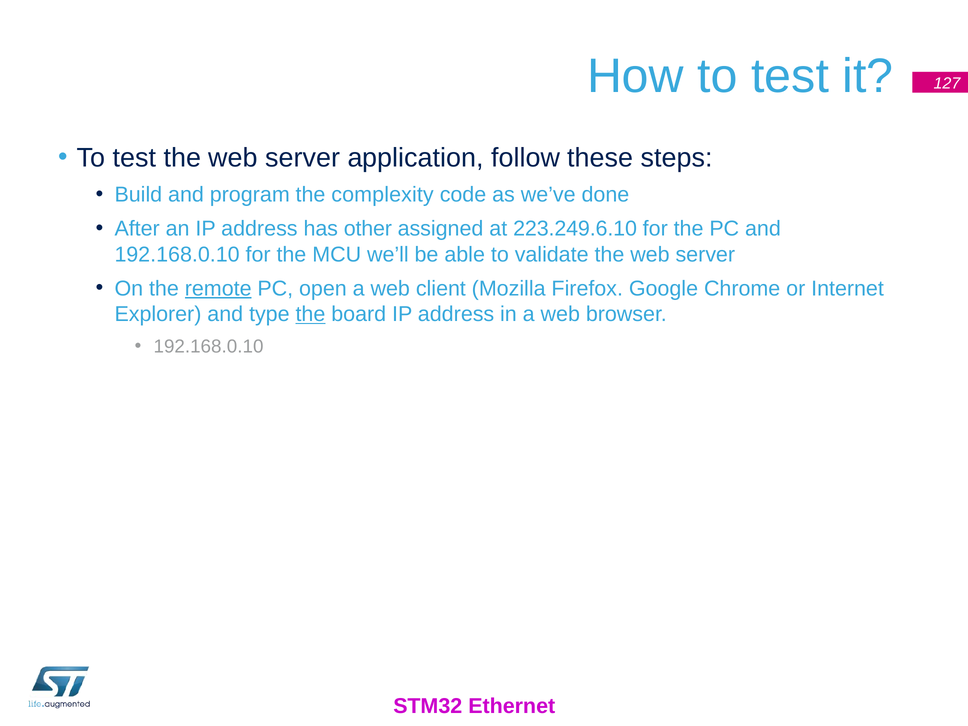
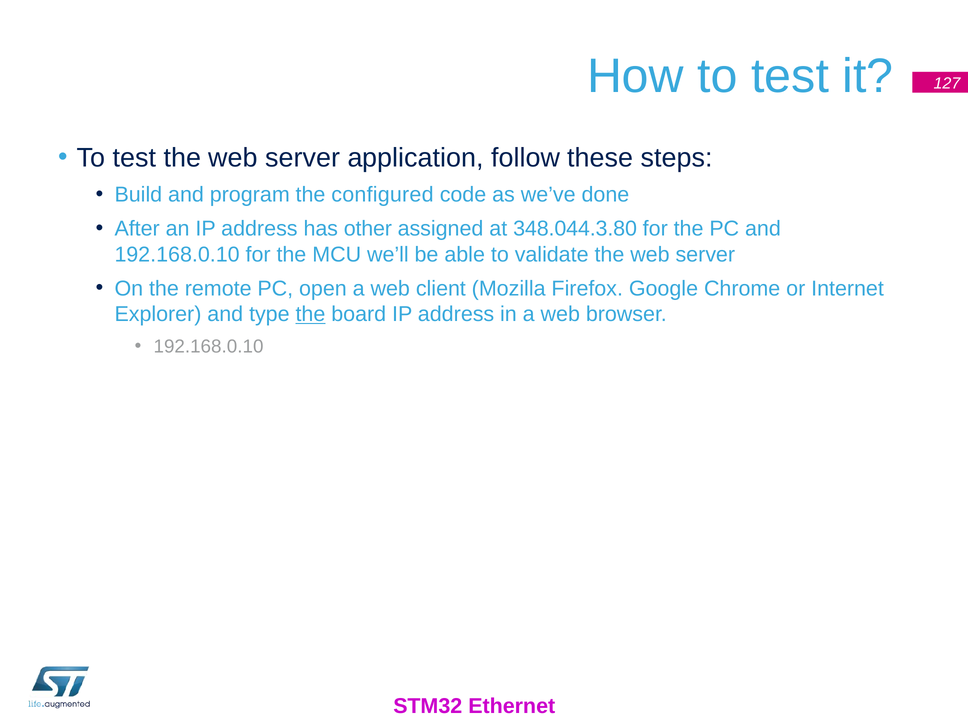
complexity: complexity -> configured (382, 195)
223.249.6.10: 223.249.6.10 -> 348.044.3.80 (575, 229)
remote underline: present -> none (218, 288)
